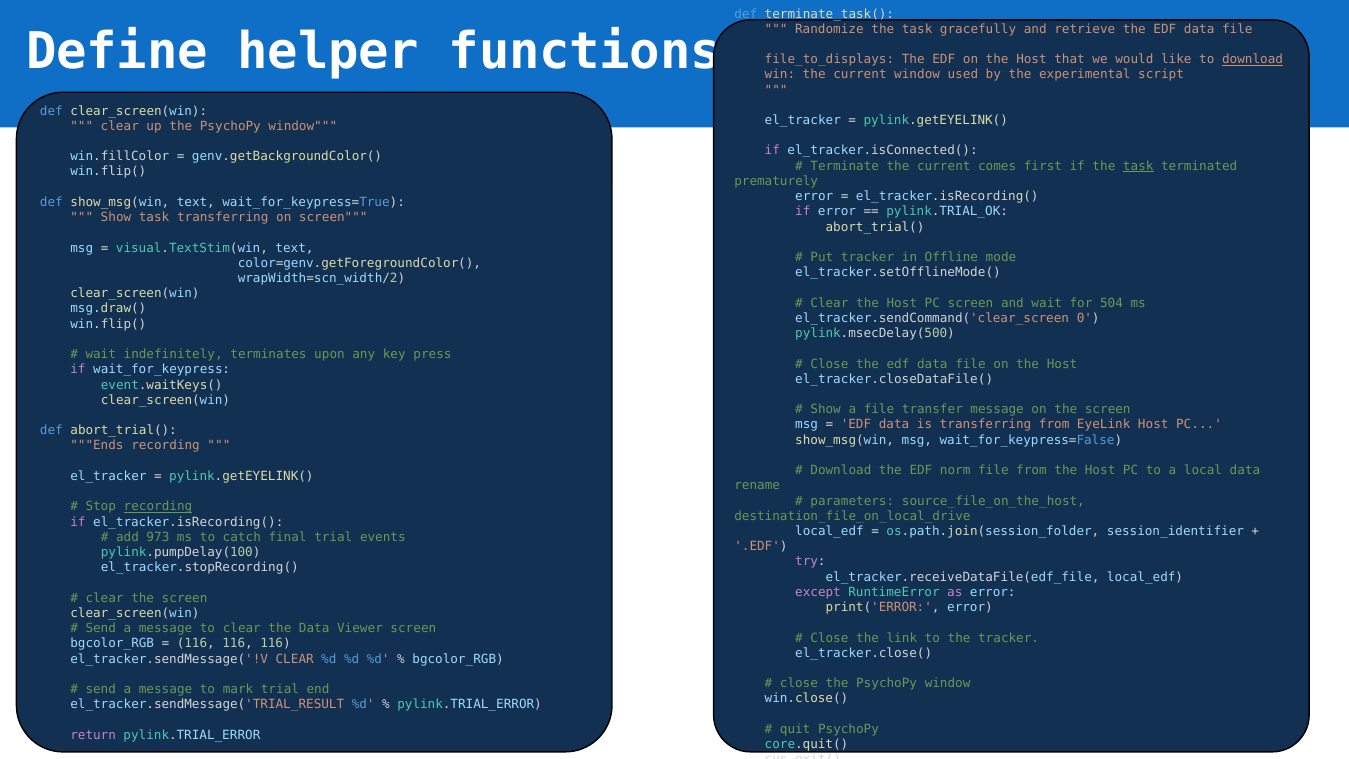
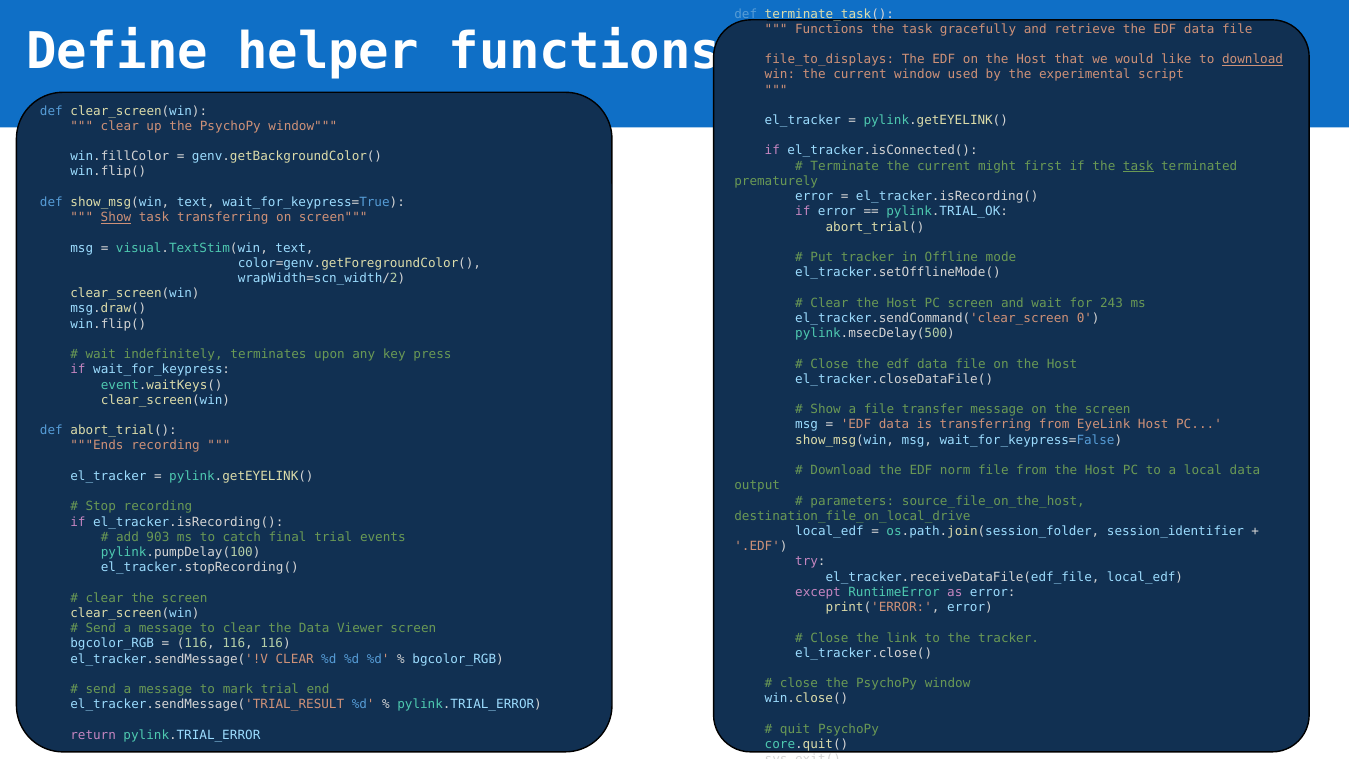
Randomize: Randomize -> Functions (829, 29)
comes: comes -> might (997, 166)
Show underline: none -> present (116, 217)
504: 504 -> 243 (1112, 303)
rename: rename -> output (757, 486)
recording underline: present -> none (158, 507)
973: 973 -> 903 (158, 537)
